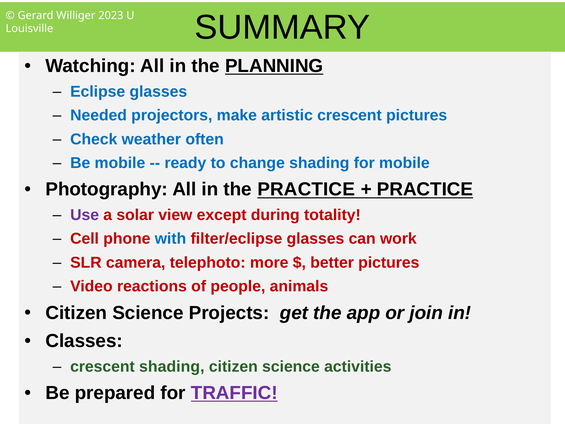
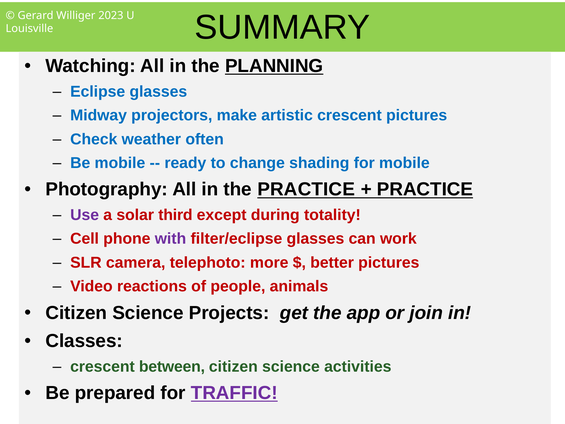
Needed: Needed -> Midway (99, 115)
view: view -> third (175, 215)
with colour: blue -> purple (170, 239)
crescent shading: shading -> between (172, 366)
